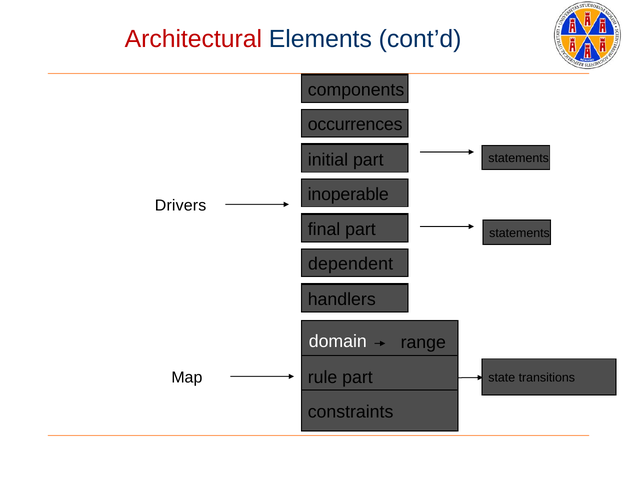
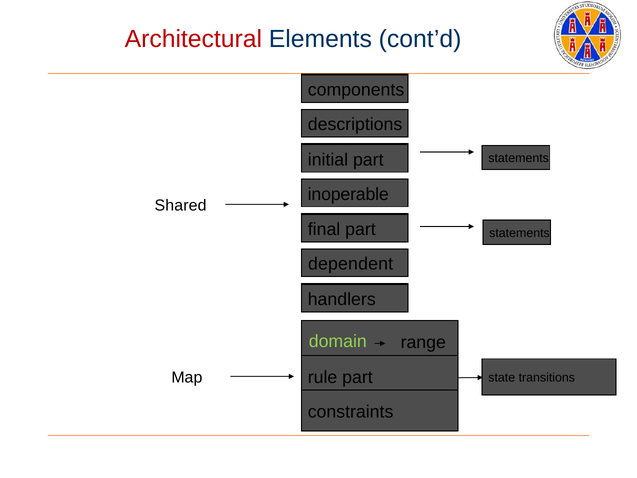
occurrences: occurrences -> descriptions (355, 124)
Drivers: Drivers -> Shared (181, 205)
domain colour: white -> light green (338, 341)
